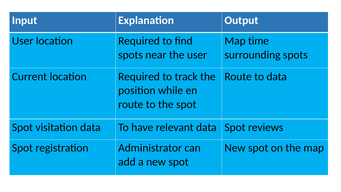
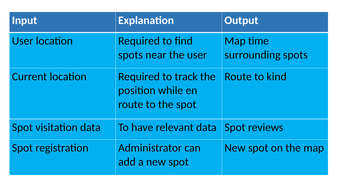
to data: data -> kind (277, 76)
